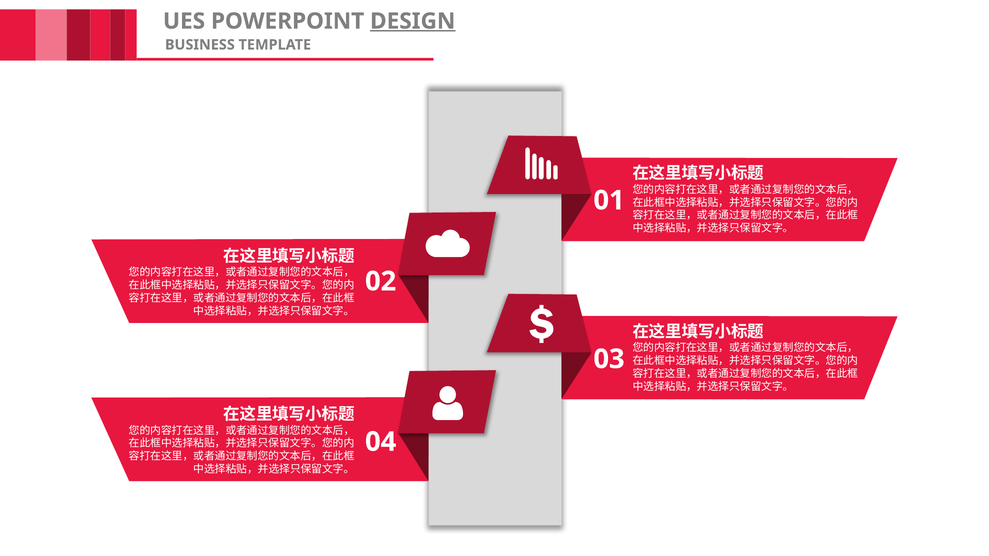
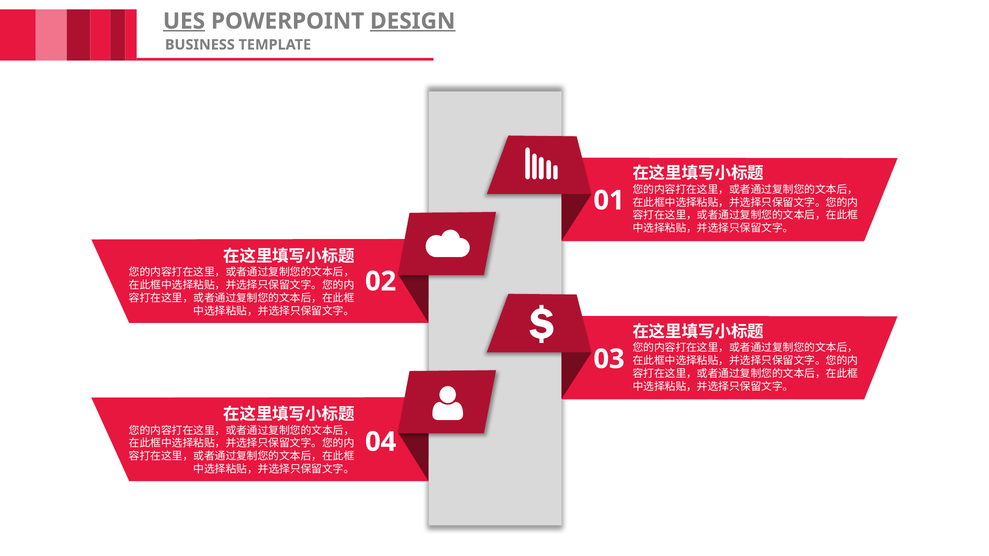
UES underline: none -> present (184, 21)
